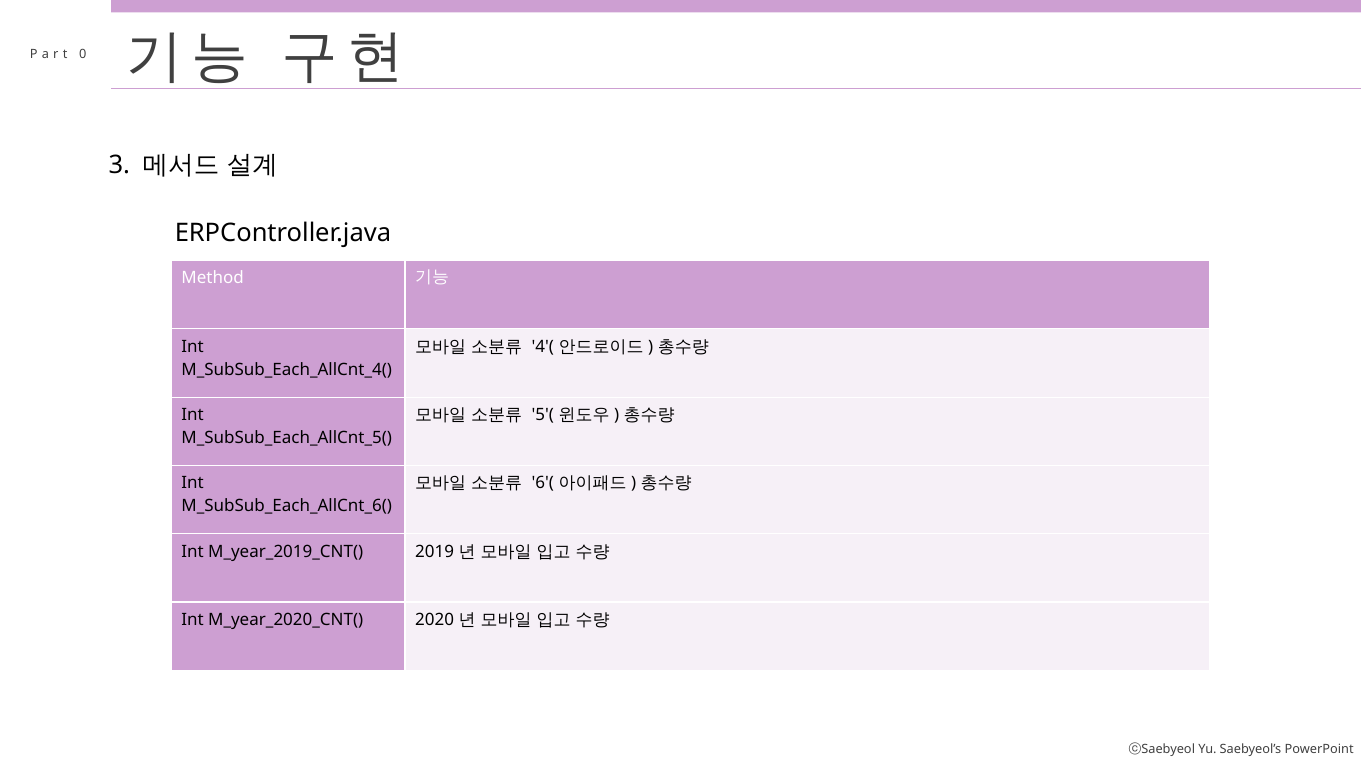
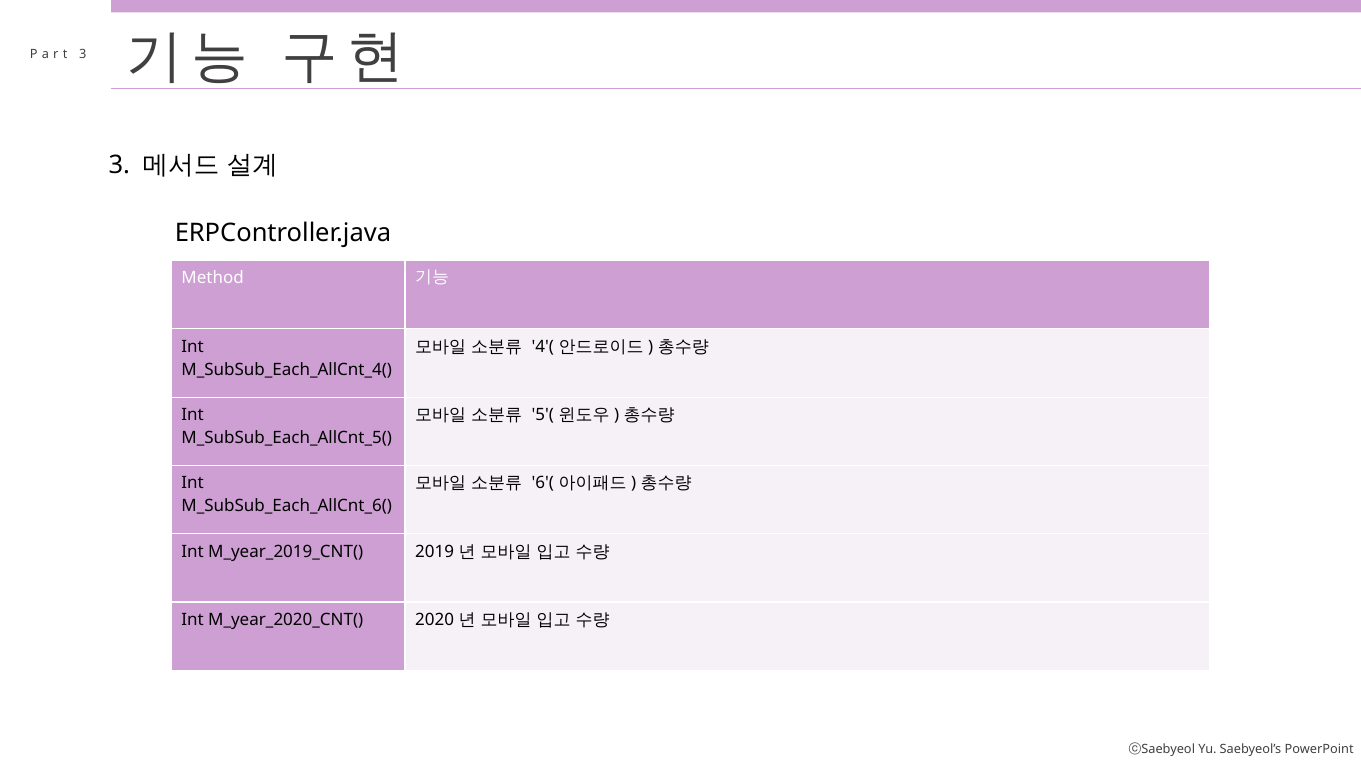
0: 0 -> 3 (83, 54)
